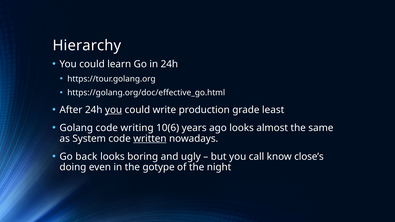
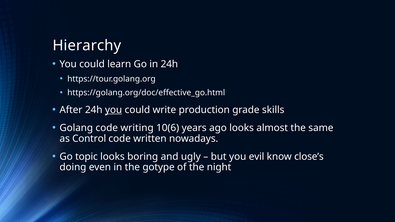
least: least -> skills (273, 110)
System: System -> Control (89, 139)
written underline: present -> none (150, 139)
back: back -> topic (87, 157)
call: call -> evil (257, 157)
